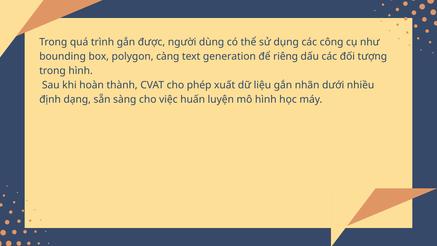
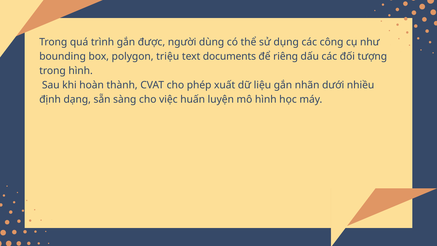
càng: càng -> triệu (168, 56)
generation: generation -> documents (229, 56)
